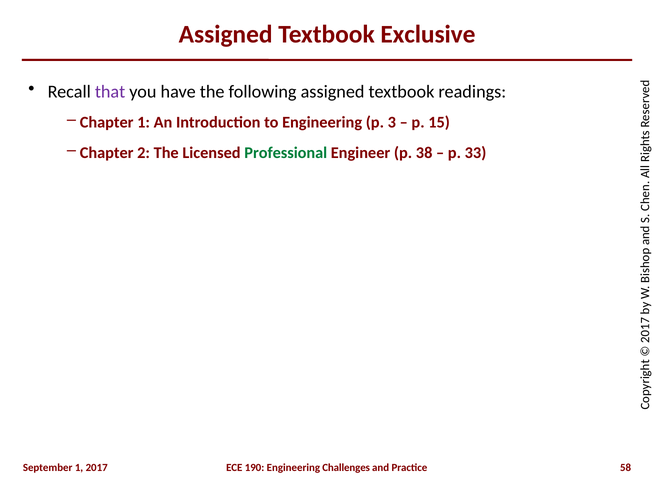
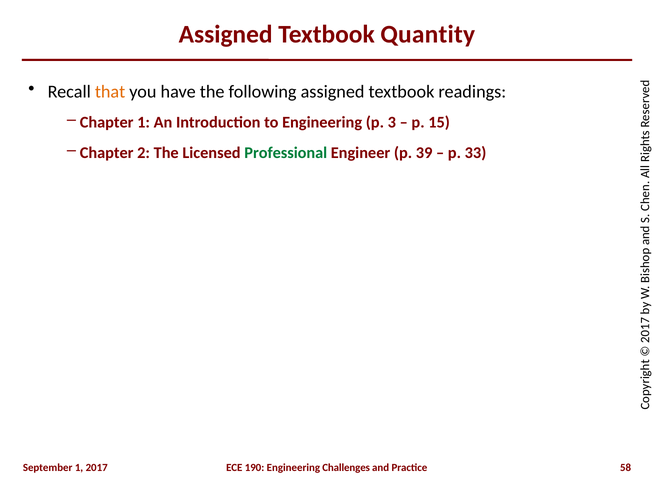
Exclusive: Exclusive -> Quantity (428, 34)
that colour: purple -> orange (110, 92)
38: 38 -> 39 (424, 153)
